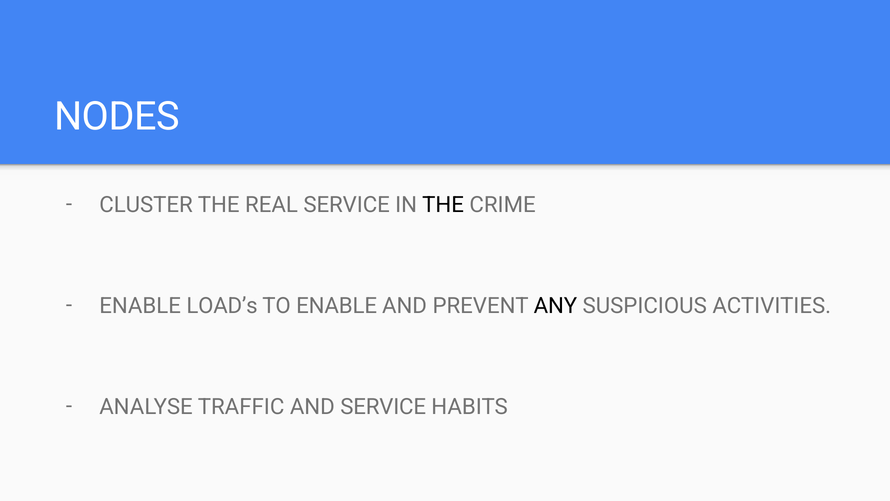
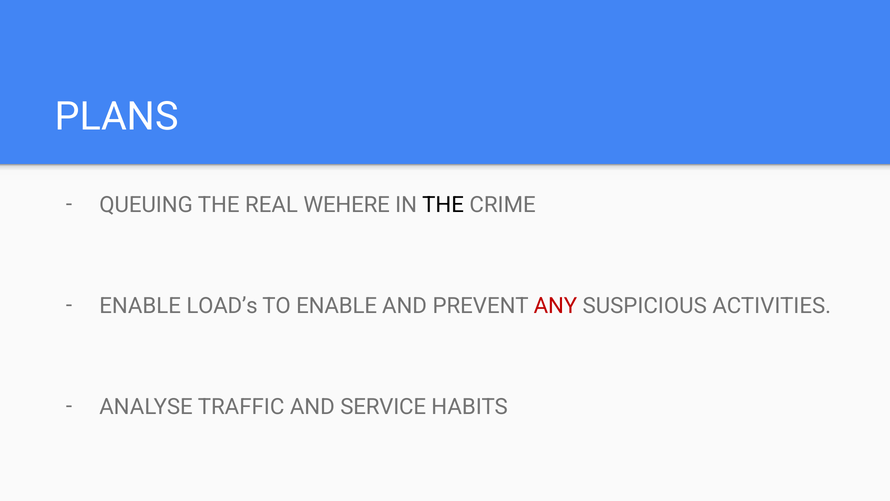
NODES: NODES -> PLANS (117, 117)
CLUSTER: CLUSTER -> QUEUING (146, 205)
REAL SERVICE: SERVICE -> WEHERE (347, 205)
ANY colour: black -> red (555, 306)
